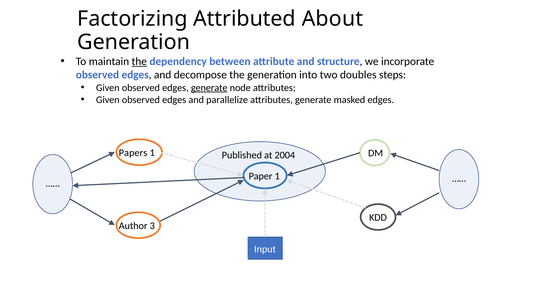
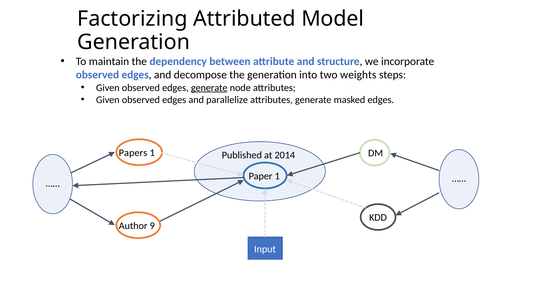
About: About -> Model (333, 19)
the underline: present -> none (139, 61)
doubles: doubles -> weights (358, 75)
2004: 2004 -> 2014 (285, 155)
3: 3 -> 9 (152, 226)
